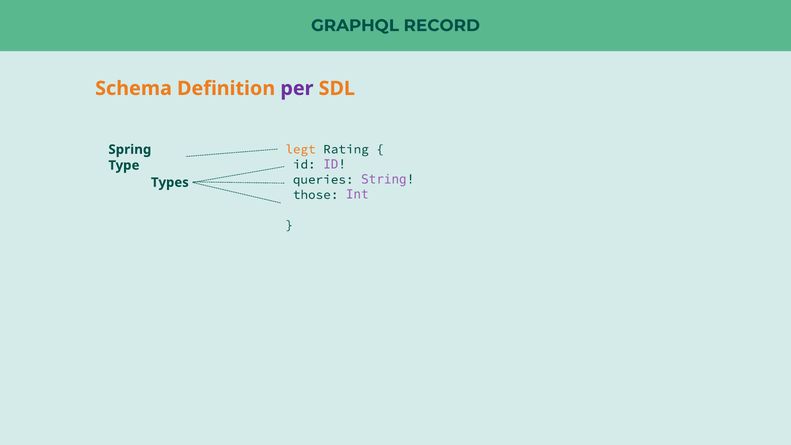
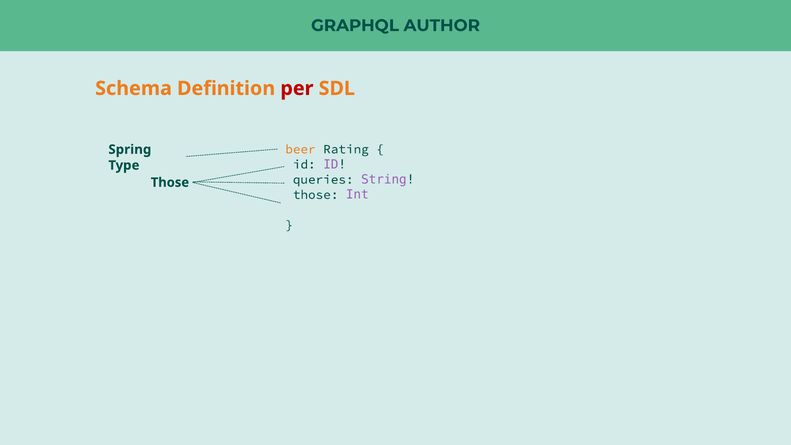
RECORD: RECORD -> AUTHOR (442, 25)
per colour: purple -> red (297, 88)
legt: legt -> beer (300, 149)
Types: Types -> Those (170, 182)
